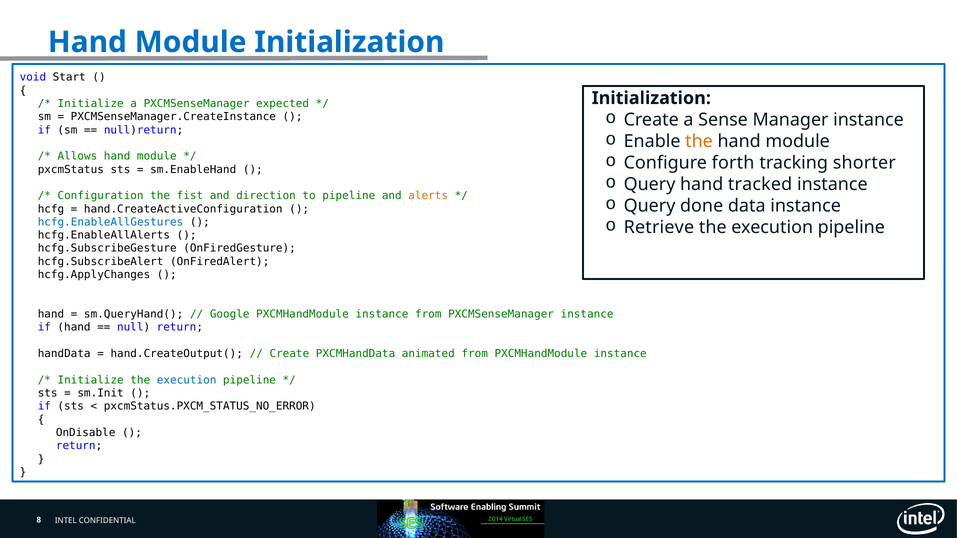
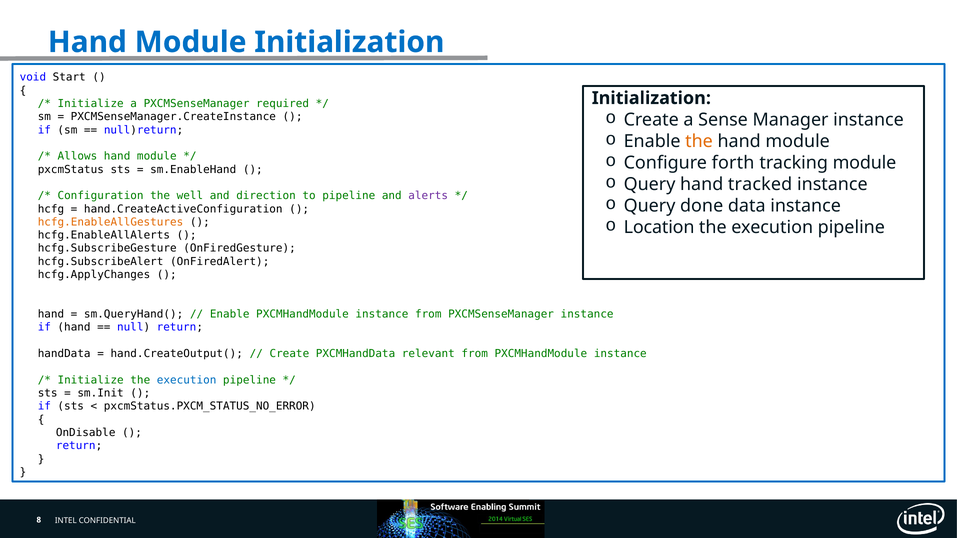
expected: expected -> required (283, 104)
tracking shorter: shorter -> module (864, 163)
fist: fist -> well (190, 196)
alerts colour: orange -> purple (428, 196)
hcfg.EnableAllGestures colour: blue -> orange (111, 222)
Retrieve: Retrieve -> Location (659, 227)
Google: Google -> Enable (230, 314)
animated: animated -> relevant (428, 354)
